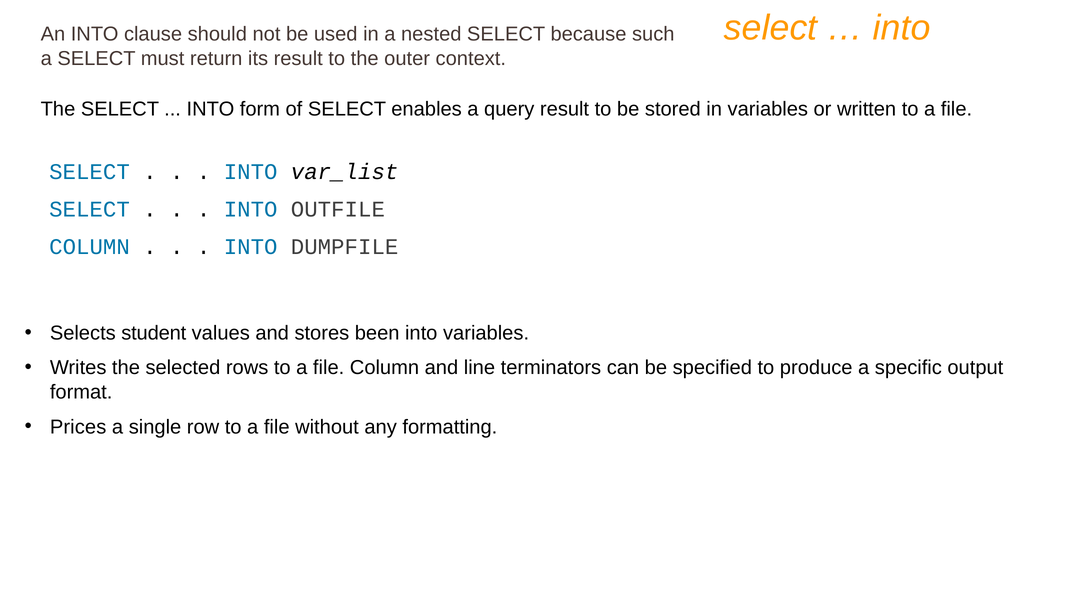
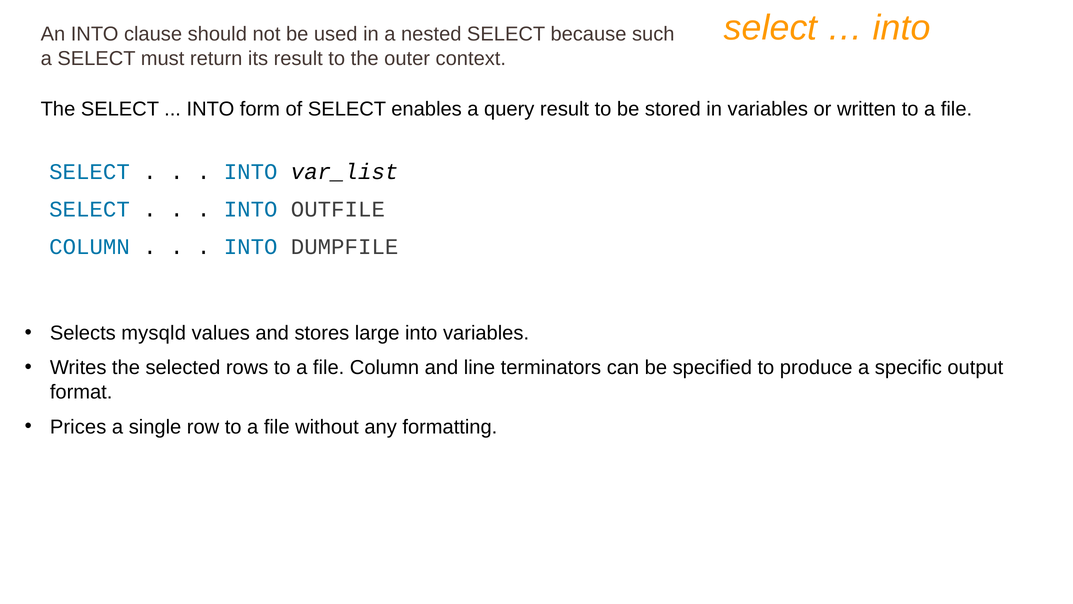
student: student -> mysqld (154, 333)
been: been -> large (377, 333)
